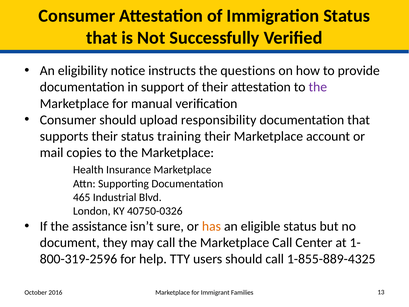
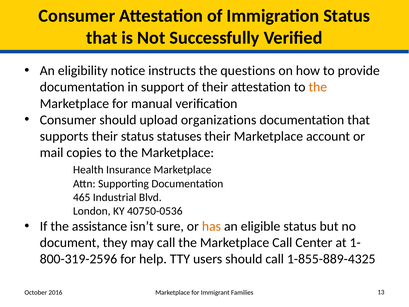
the colour: purple -> orange (318, 87)
responsibility: responsibility -> organizations (219, 120)
training: training -> statuses (179, 136)
40750-0326: 40750-0326 -> 40750-0536 (155, 211)
